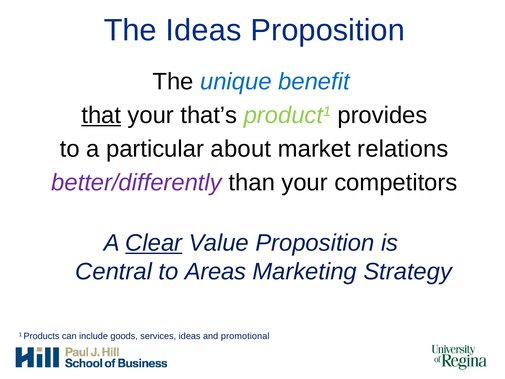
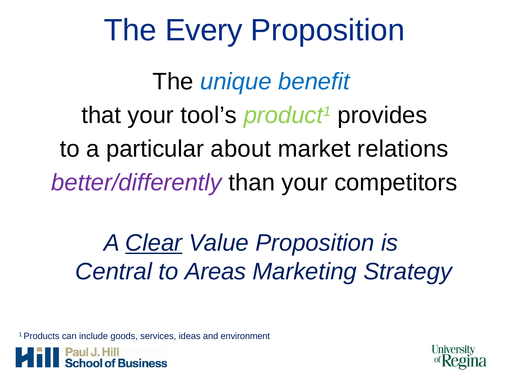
The Ideas: Ideas -> Every (204, 30)
that underline: present -> none (101, 115)
that’s: that’s -> tool’s (209, 115)
promotional: promotional -> environment (245, 336)
